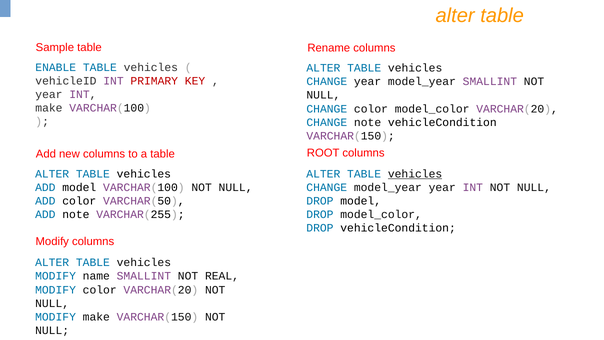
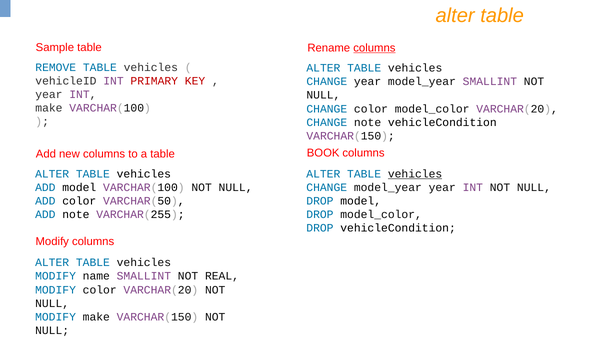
columns underline: none -> present (374, 48)
ENABLE: ENABLE -> REMOVE (56, 67)
ROOT: ROOT -> BOOK (323, 153)
